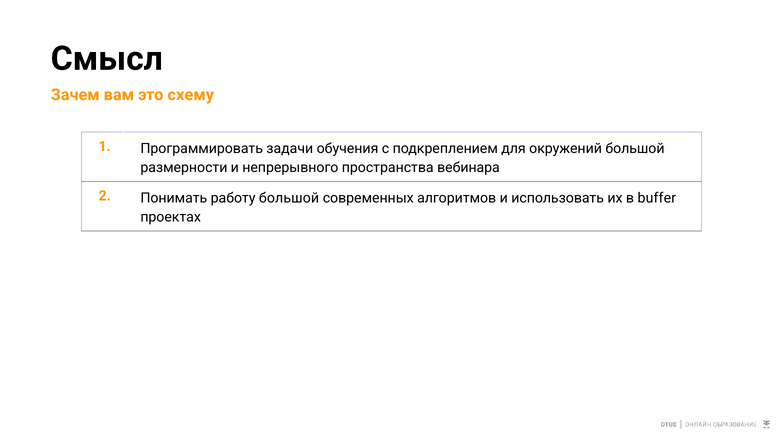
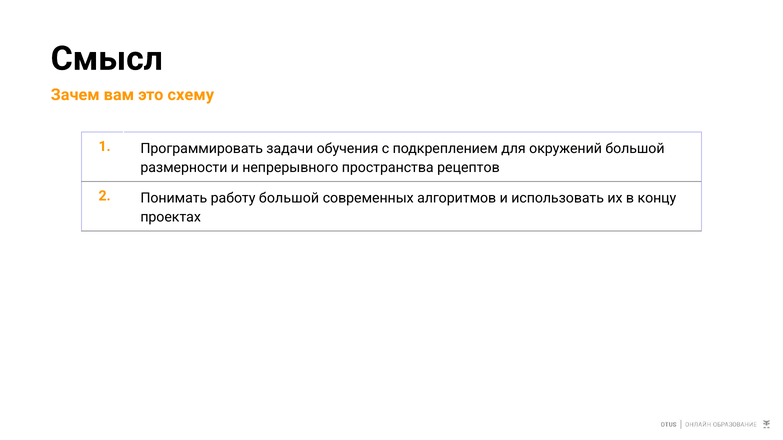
вебинара: вебинара -> рецептов (468, 168)
buffer: buffer -> концу (657, 198)
